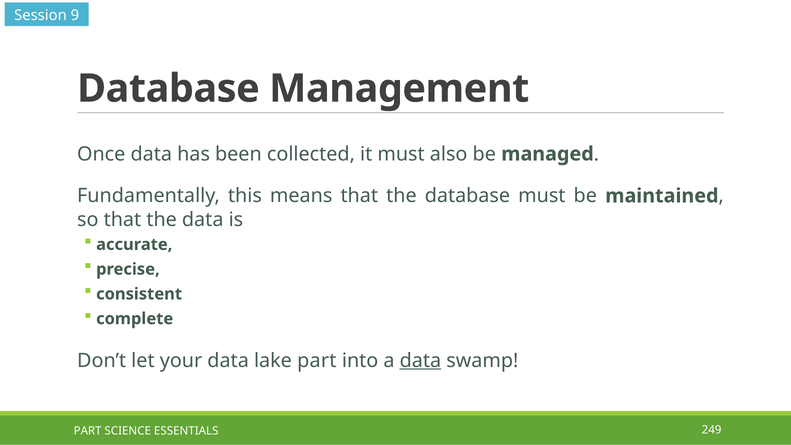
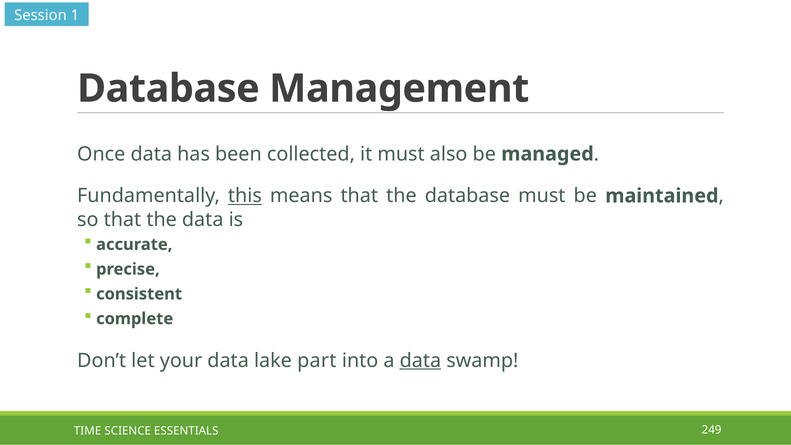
9: 9 -> 1 (75, 15)
this underline: none -> present (245, 196)
PART: PART -> TIME (88, 431)
